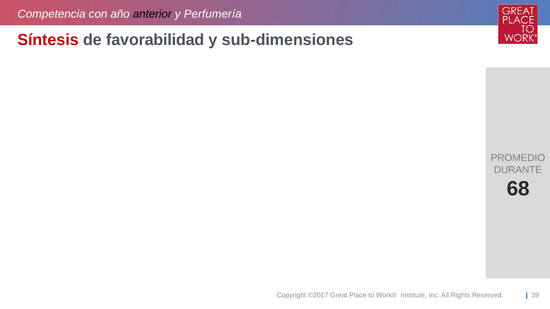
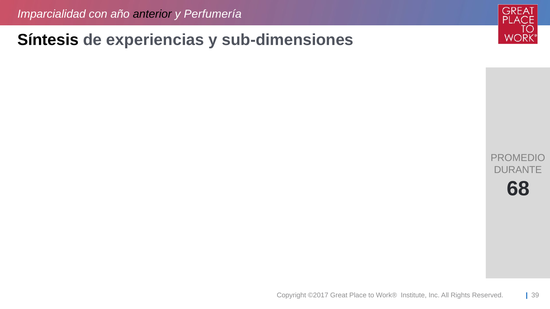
Competencia: Competencia -> Imparcialidad (52, 14)
Síntesis colour: red -> black (48, 40)
favorabilidad: favorabilidad -> experiencias (155, 40)
